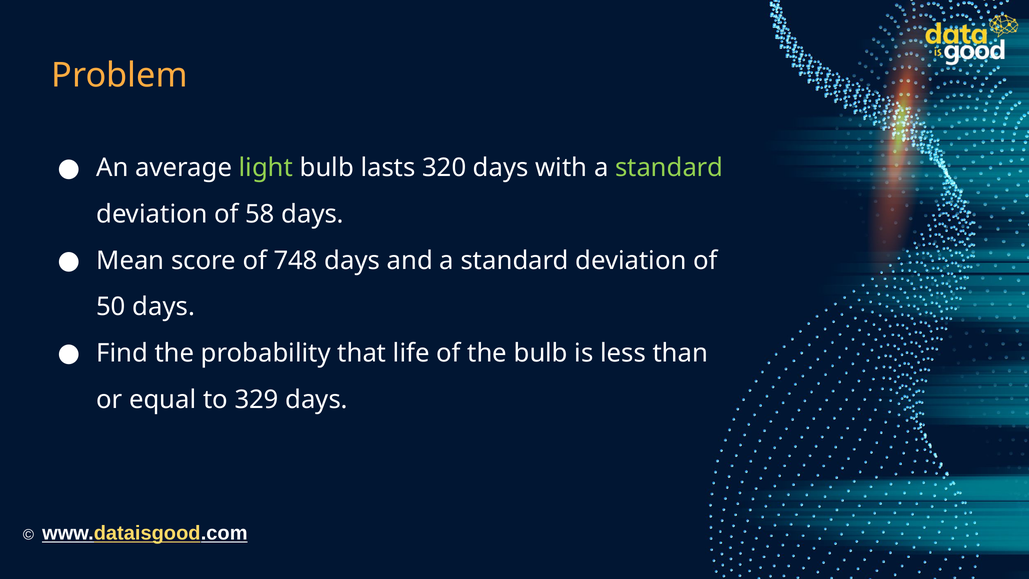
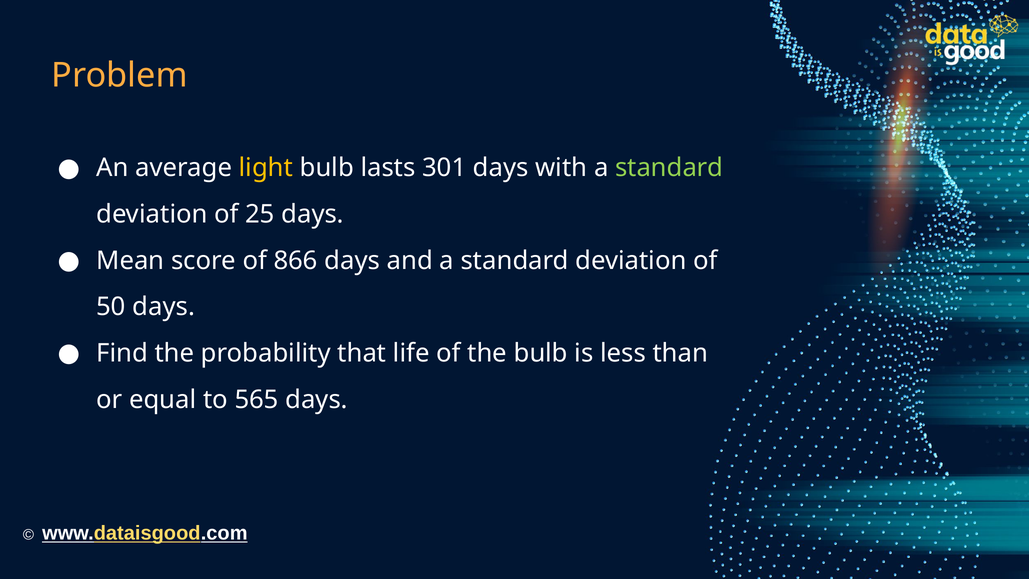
light colour: light green -> yellow (266, 168)
320: 320 -> 301 (444, 168)
58: 58 -> 25 (260, 214)
748: 748 -> 866 (296, 261)
329: 329 -> 565 (257, 399)
